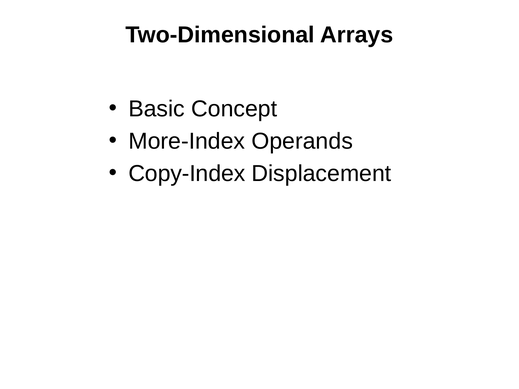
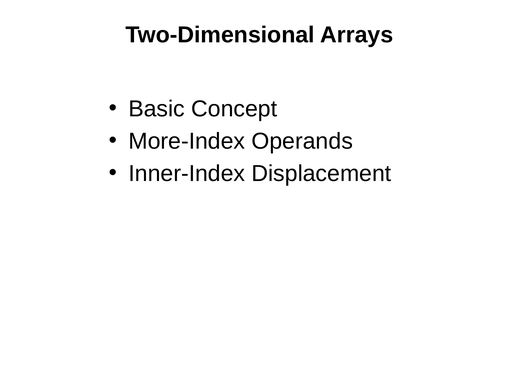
Copy-Index: Copy-Index -> Inner-Index (187, 174)
